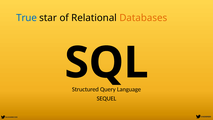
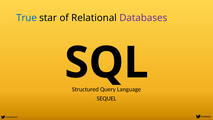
Databases colour: orange -> purple (143, 18)
